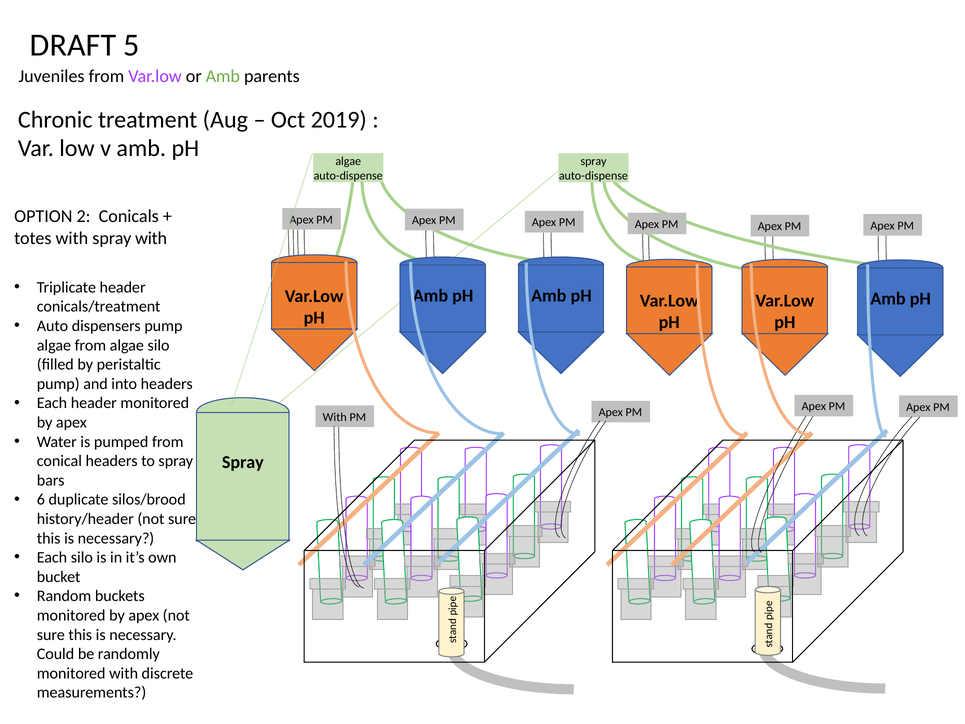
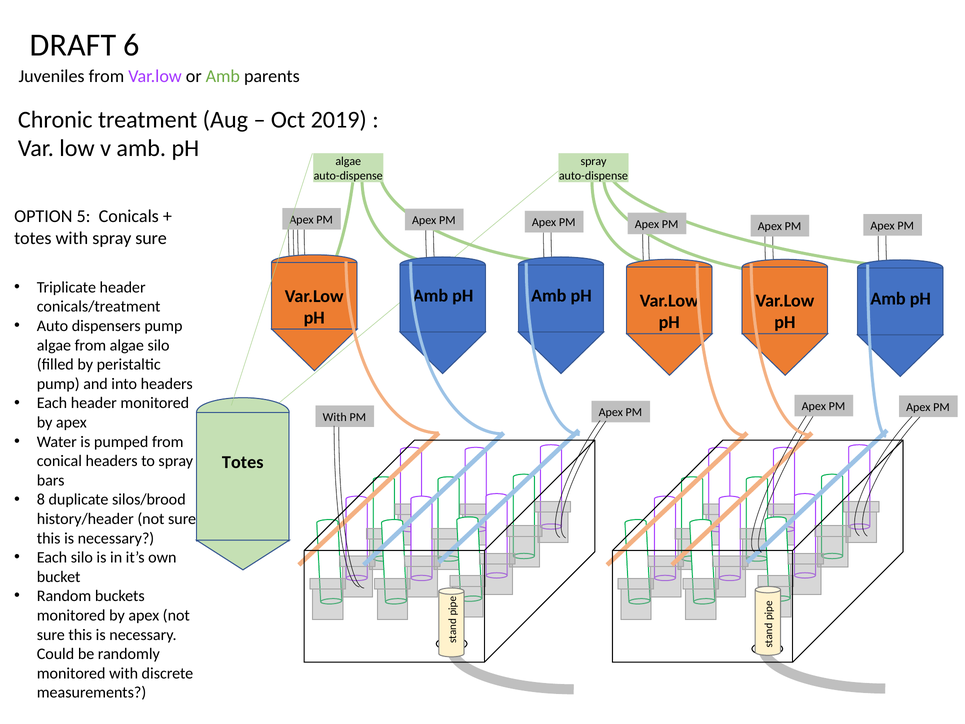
5: 5 -> 6 (132, 45)
2: 2 -> 5 (84, 216)
spray with: with -> sure (151, 238)
Spray: Spray -> Totes (243, 462)
6: 6 -> 8 (41, 499)
